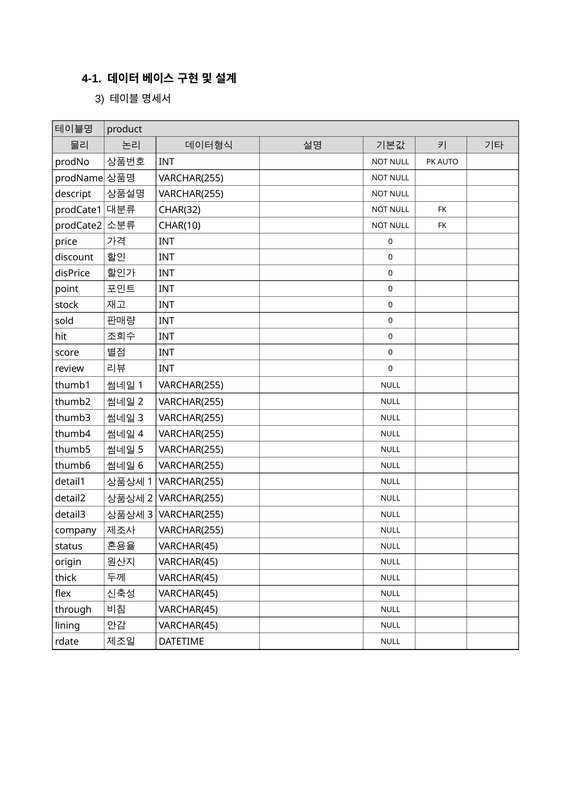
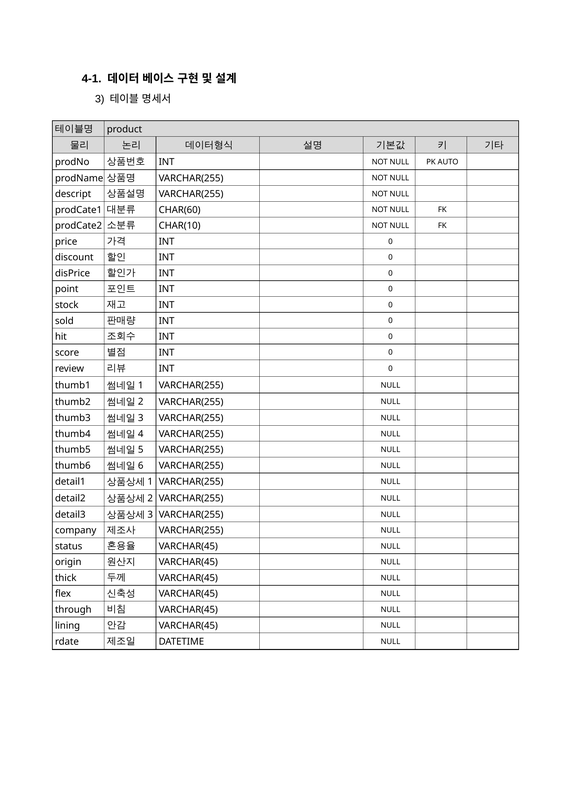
CHAR(32: CHAR(32 -> CHAR(60 (180, 210)
